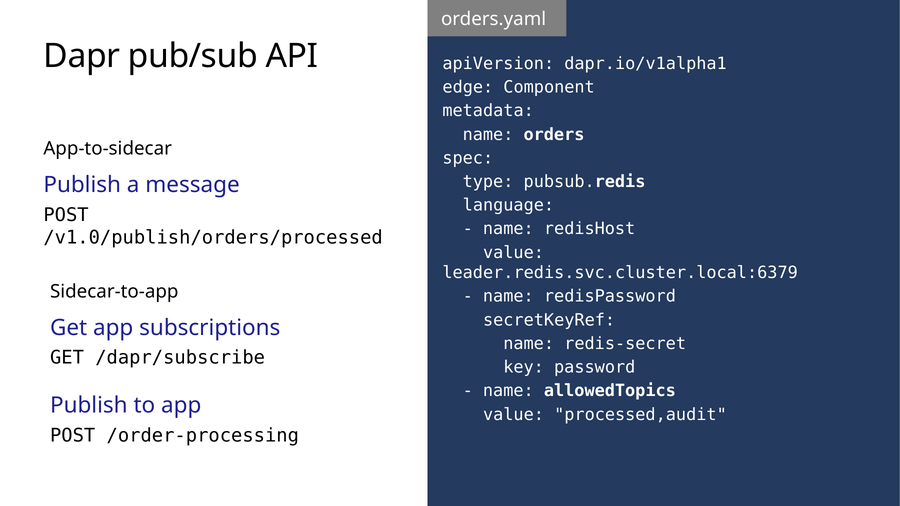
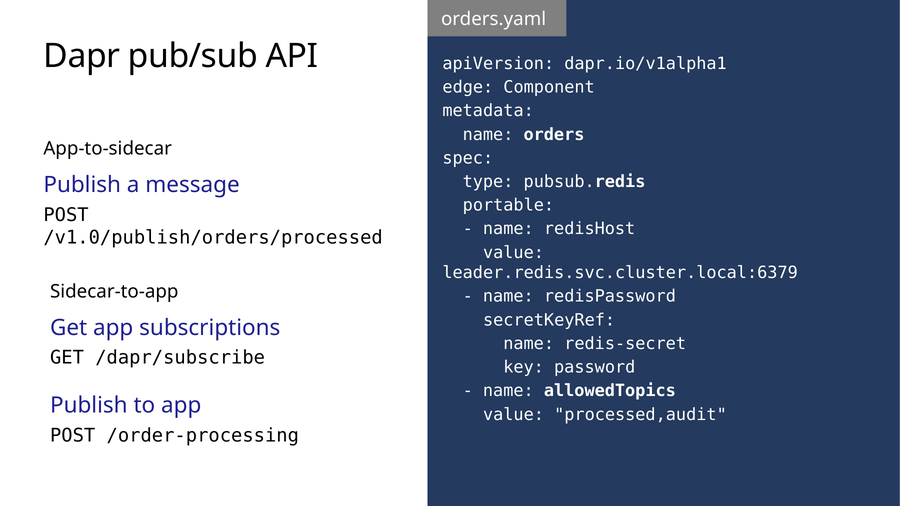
language: language -> portable (508, 205)
